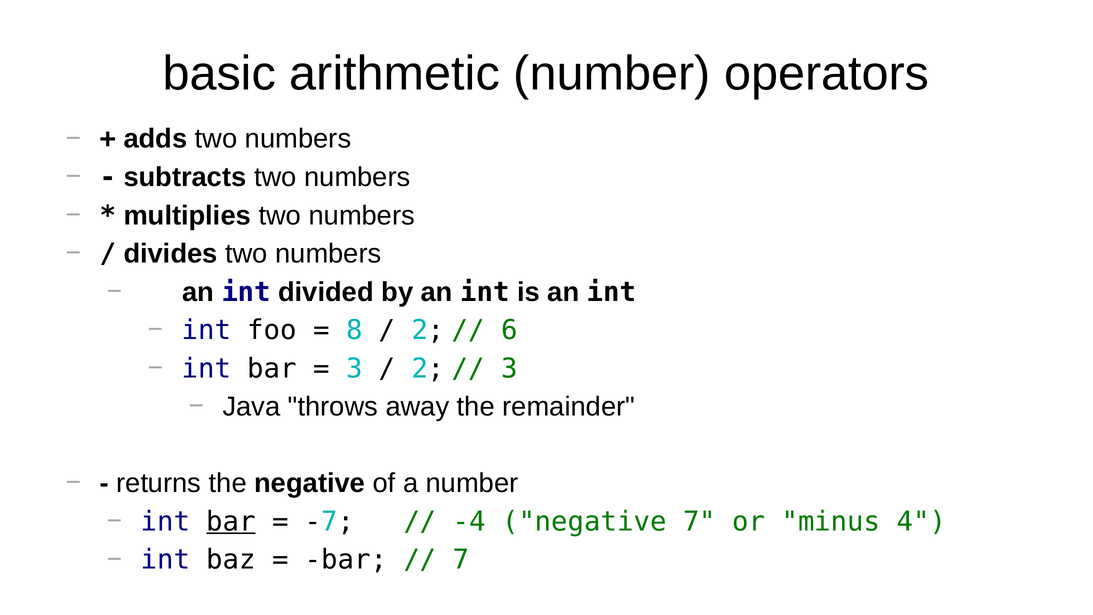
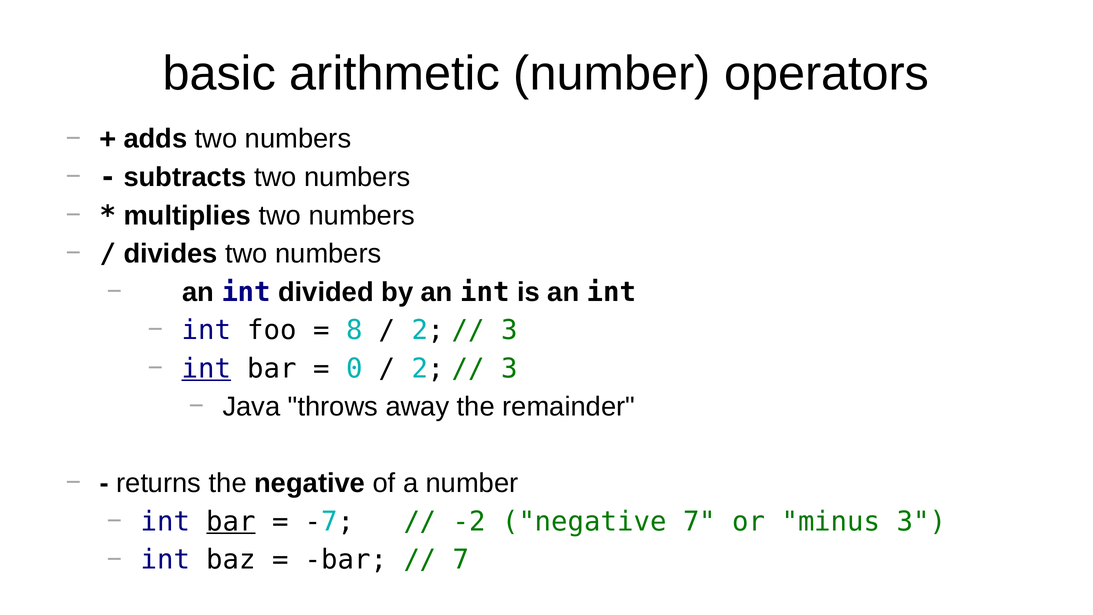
6: 6 -> 3 (509, 330)
int underline: none -> present (206, 368)
3: 3 -> 0 (354, 368)
-4: -4 -> -2 (469, 521)
minus 4: 4 -> 3 (921, 521)
